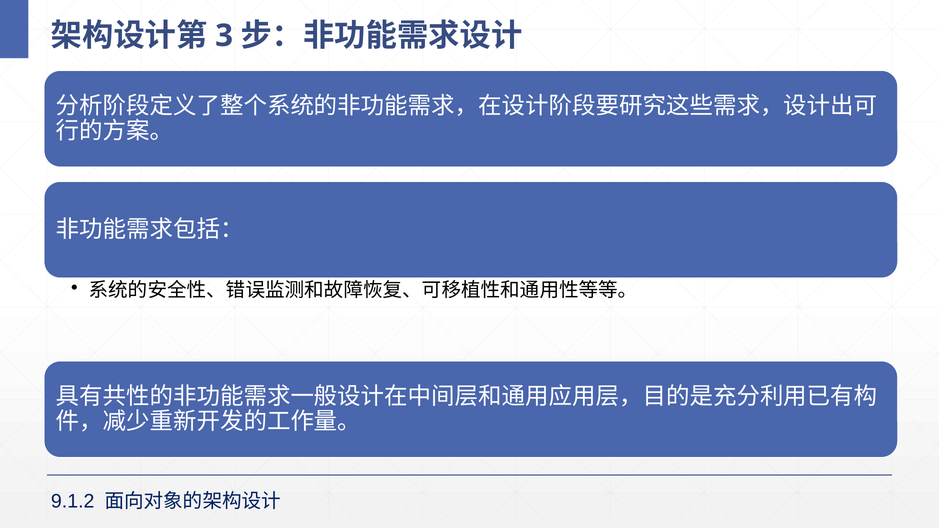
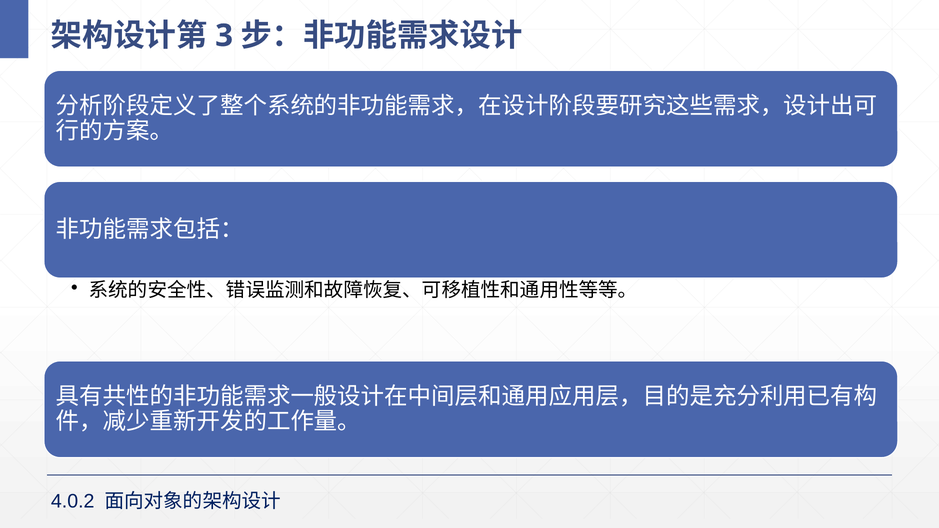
9.1.2: 9.1.2 -> 4.0.2 (73, 501)
